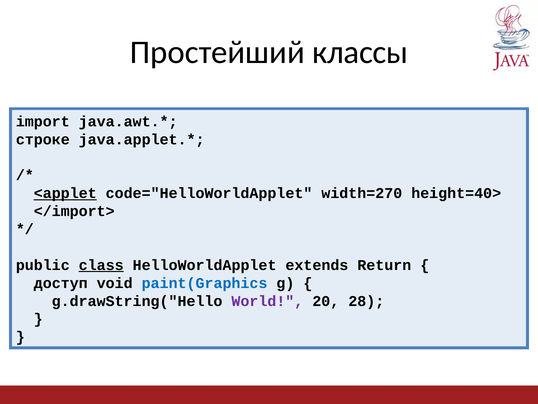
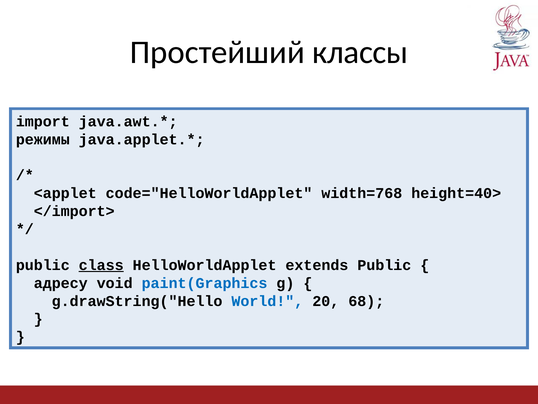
строке: строке -> режимы (43, 139)
<applet underline: present -> none (65, 193)
width=270: width=270 -> width=768 (362, 193)
extends Return: Return -> Public (384, 265)
доступ: доступ -> адресу (61, 283)
World colour: purple -> blue (267, 301)
28: 28 -> 68 (366, 301)
